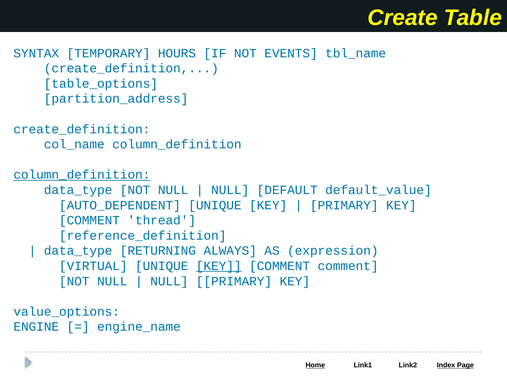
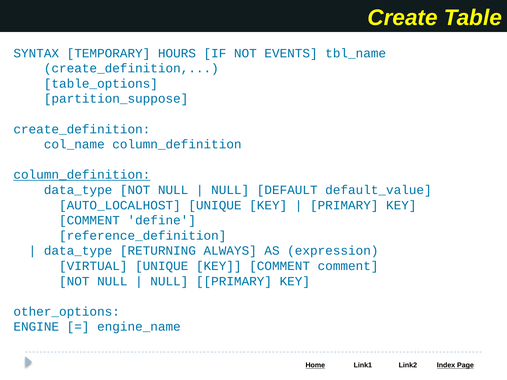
partition_address: partition_address -> partition_suppose (116, 99)
AUTO_DEPENDENT: AUTO_DEPENDENT -> AUTO_LOCALHOST (120, 205)
thread: thread -> define (162, 221)
KEY underline: present -> none (219, 266)
value_options: value_options -> other_options (67, 312)
